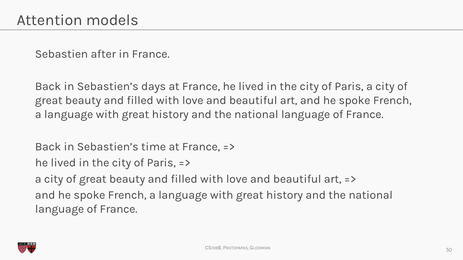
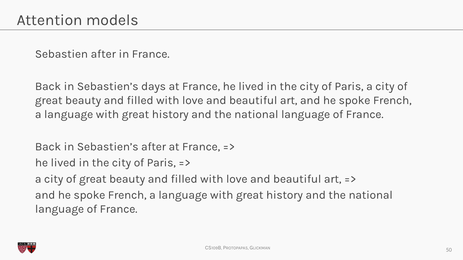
Sebastien’s time: time -> after (154, 147)
